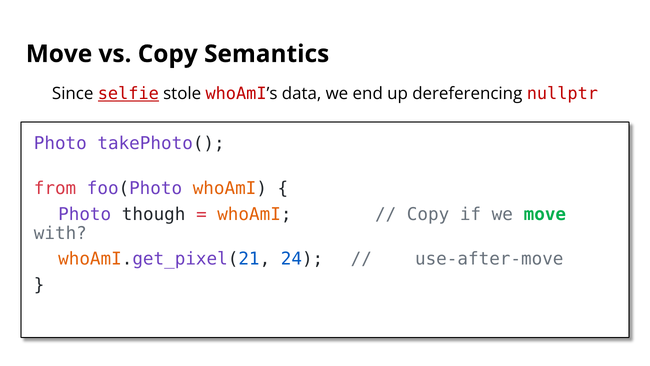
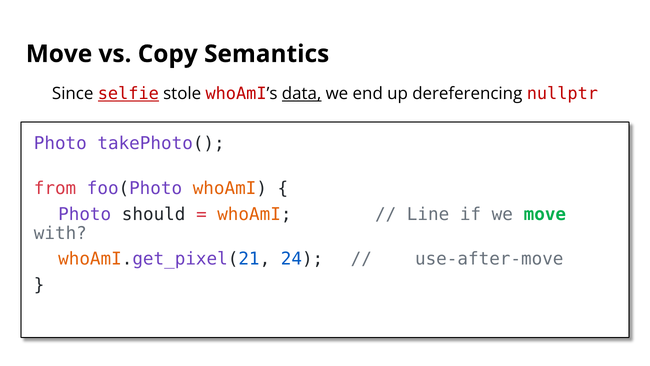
data underline: none -> present (302, 94)
though: though -> should (154, 214)
Copy: Copy -> Line (428, 214)
